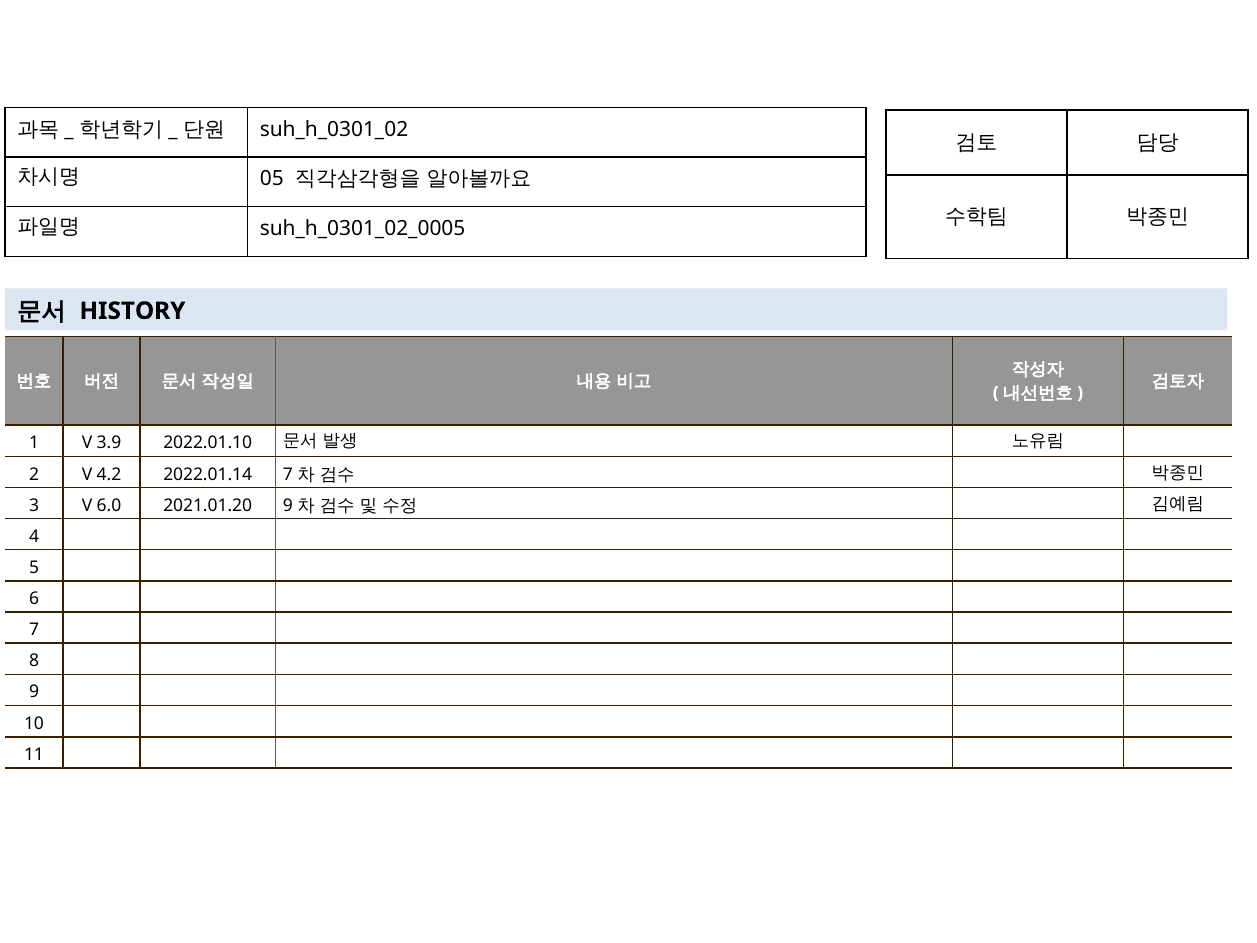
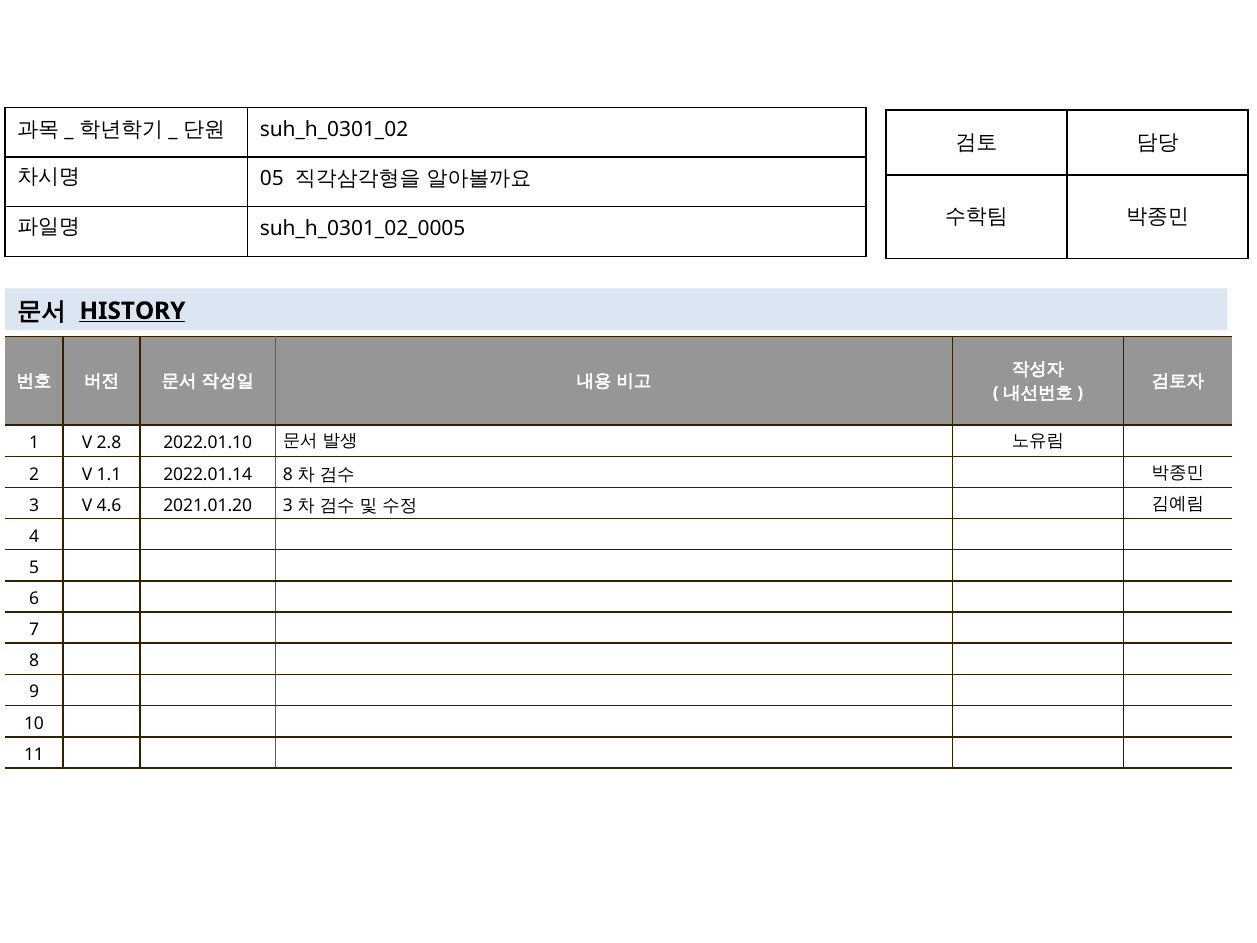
HISTORY underline: none -> present (132, 311)
3.9: 3.9 -> 2.8 (109, 443)
4.2: 4.2 -> 1.1 (109, 474)
2022.01.14 7: 7 -> 8 (288, 474)
6.0: 6.0 -> 4.6 (109, 505)
2021.01.20 9: 9 -> 3 (288, 505)
